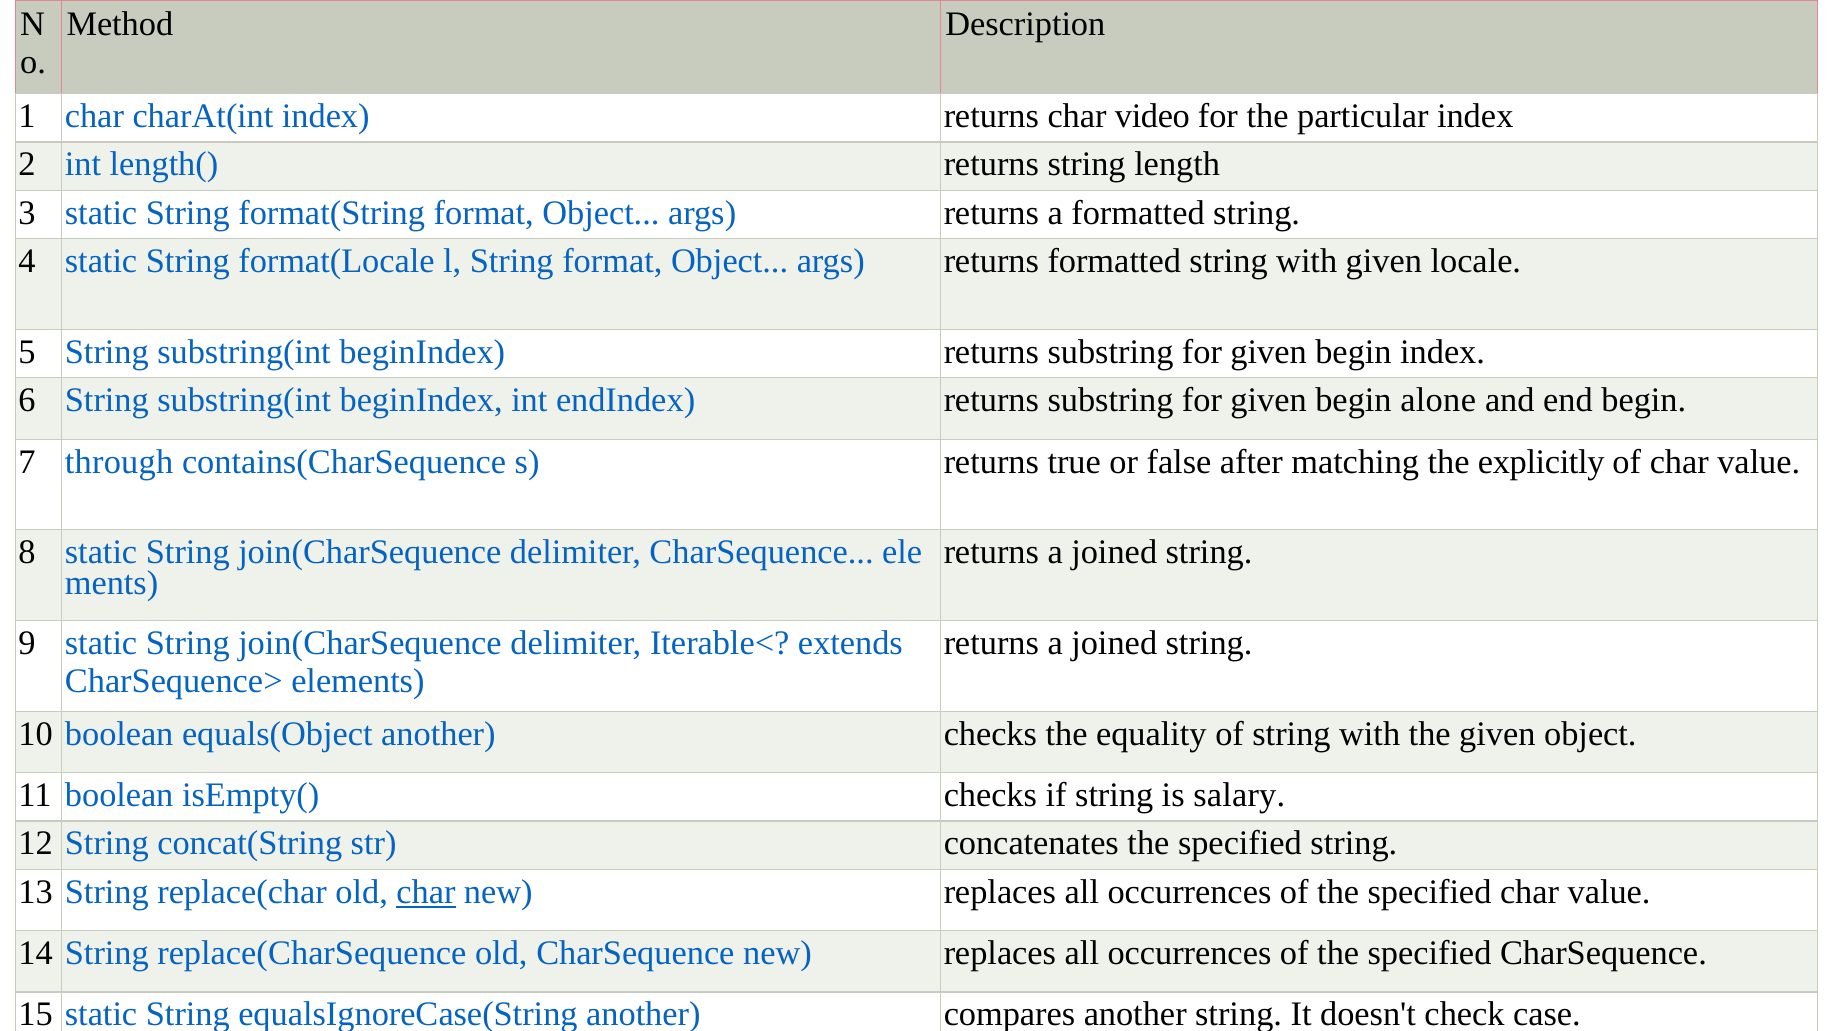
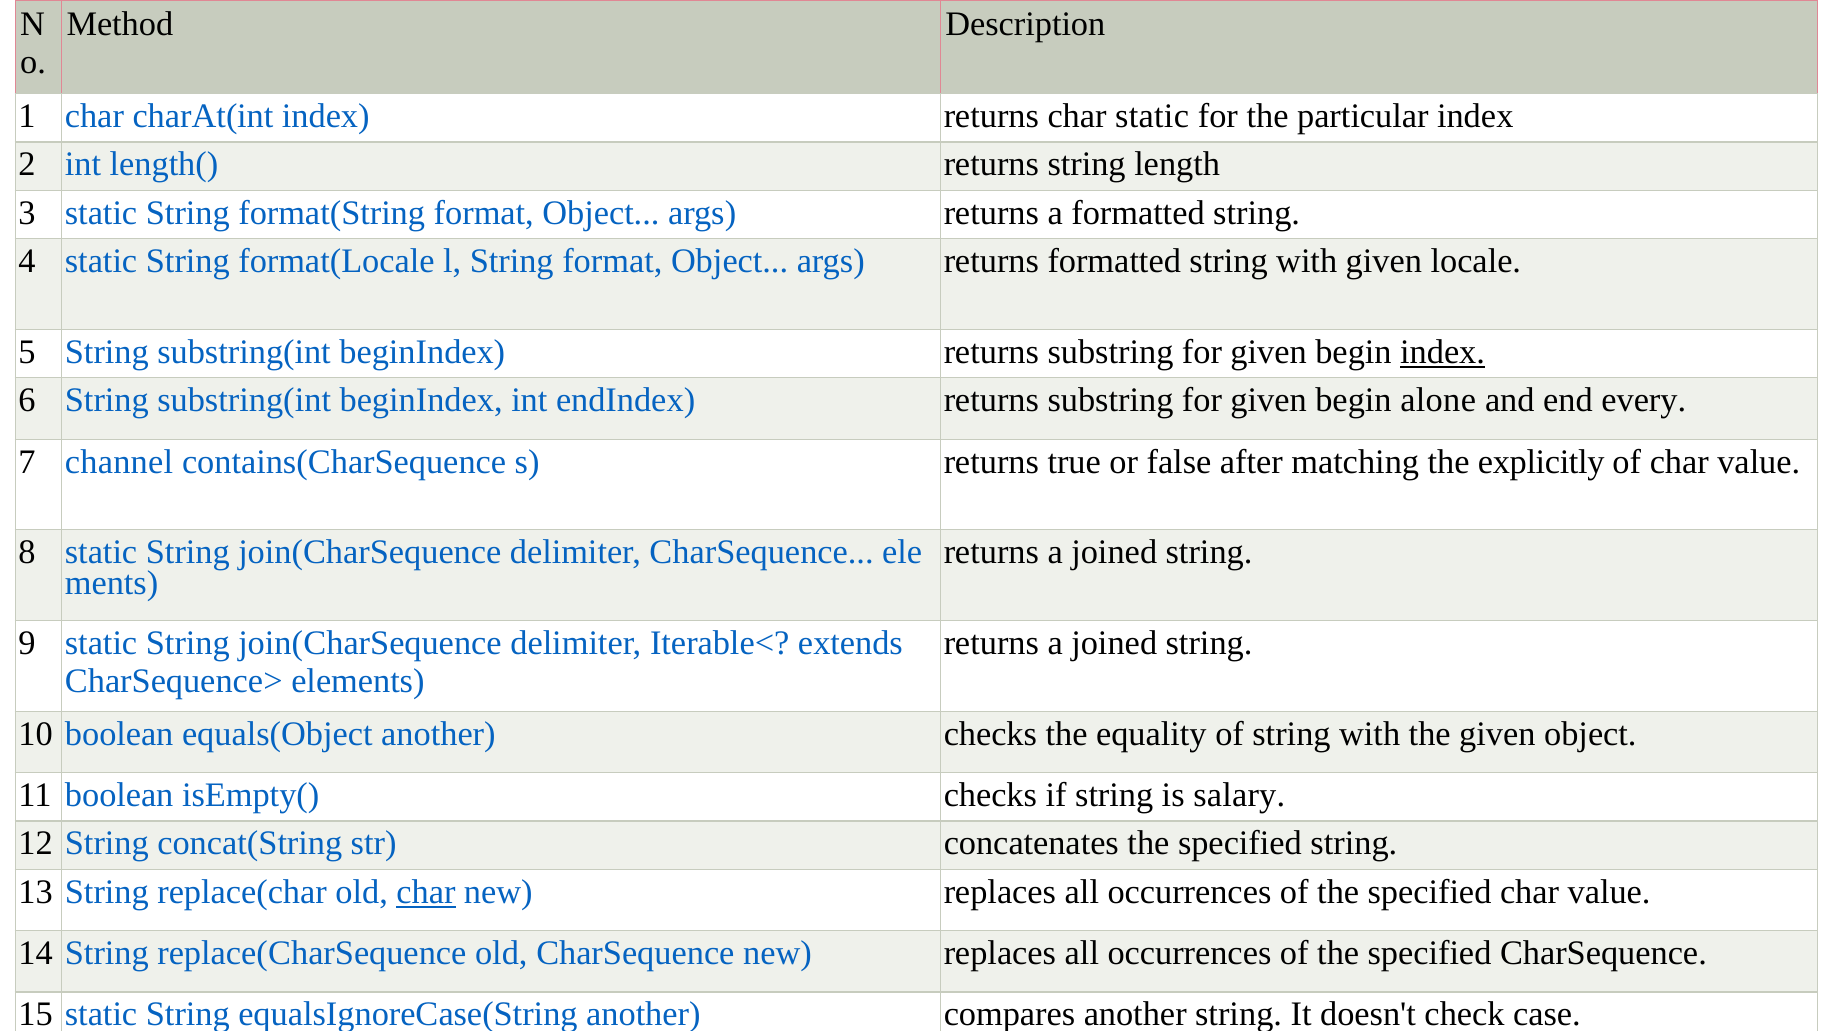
char video: video -> static (1152, 116)
index underline: none -> present (1443, 352)
end begin: begin -> every (1644, 400)
through: through -> channel (119, 462)
